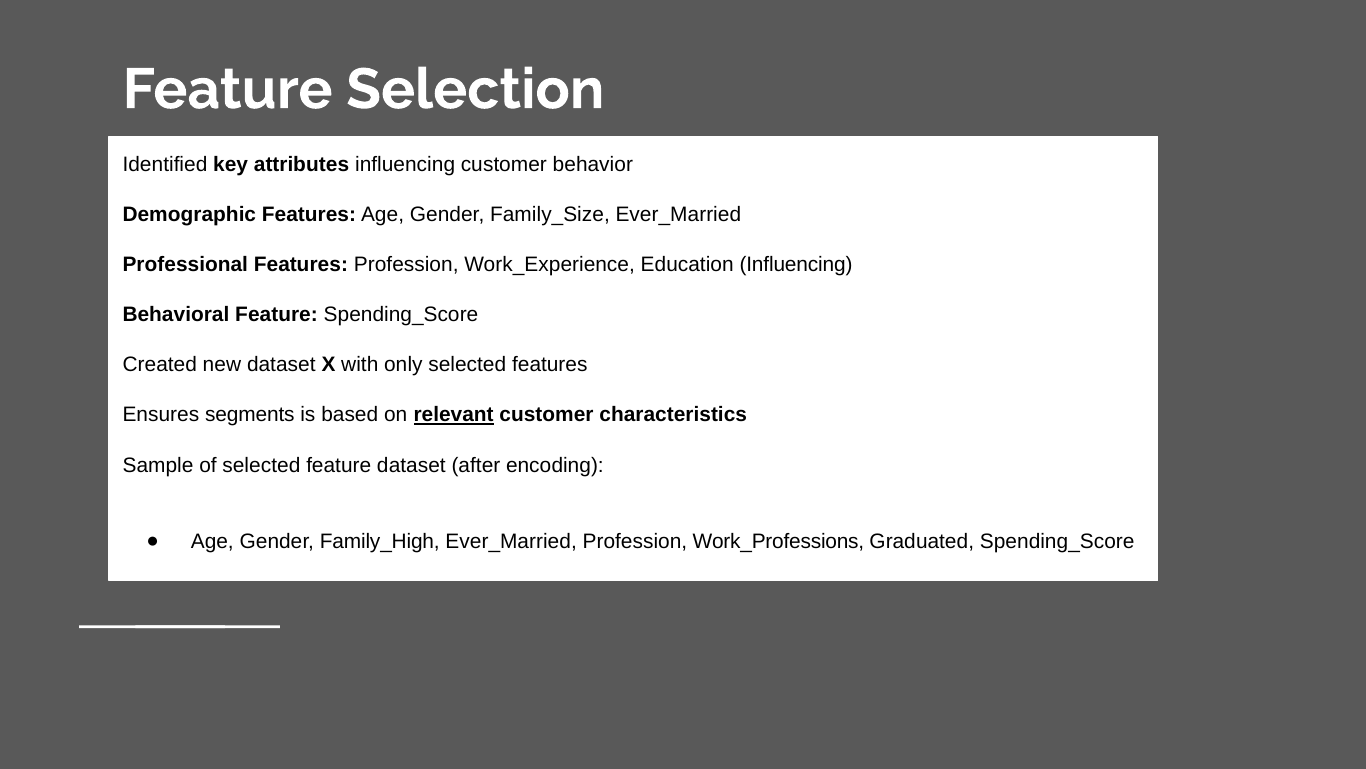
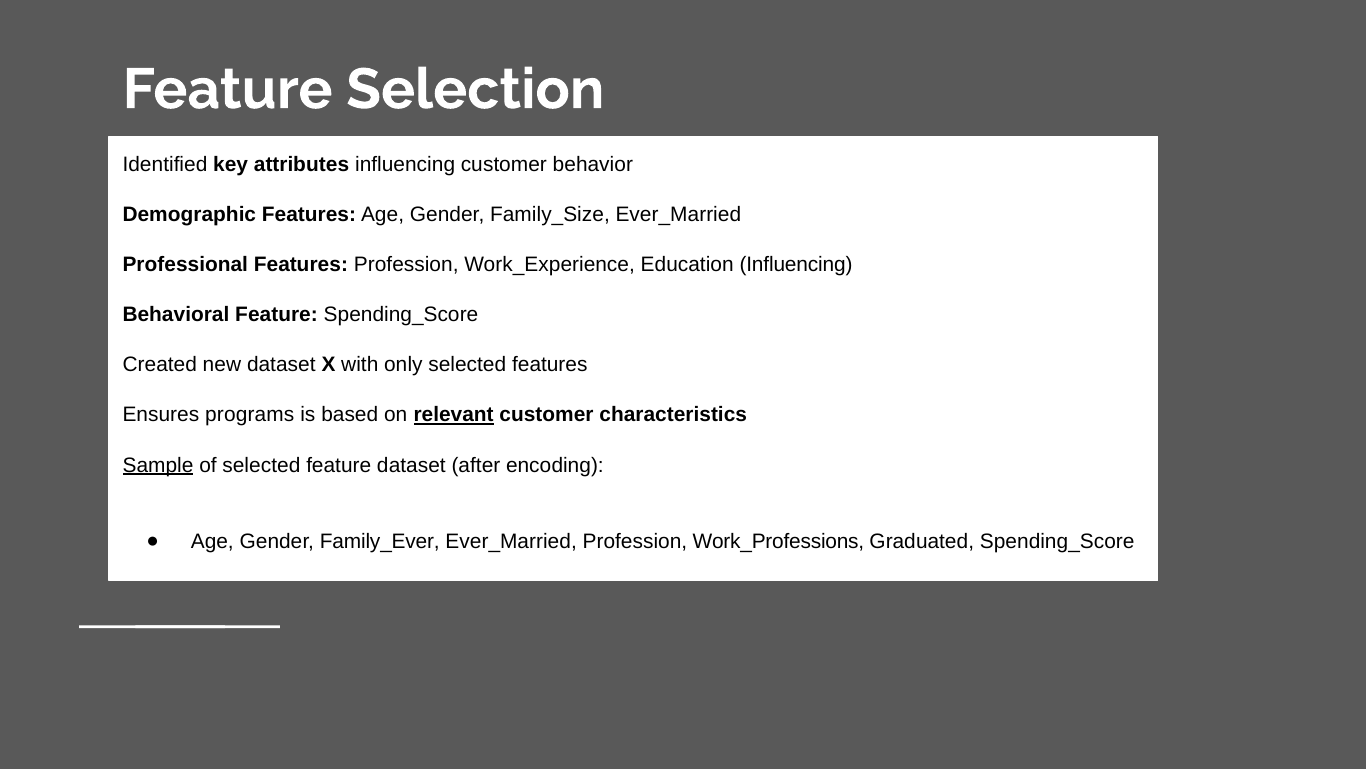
segments: segments -> programs (250, 415)
Sample underline: none -> present (158, 465)
Family_High: Family_High -> Family_Ever (380, 541)
